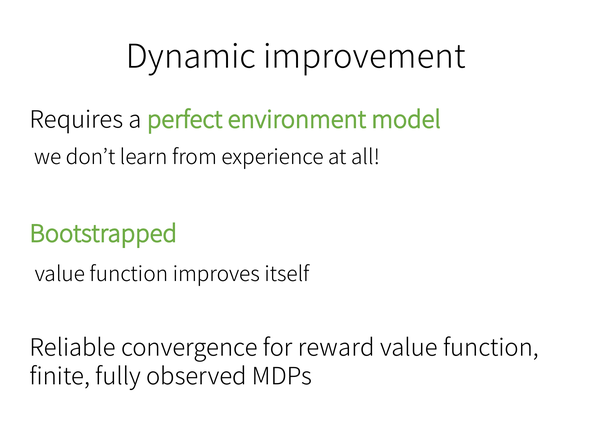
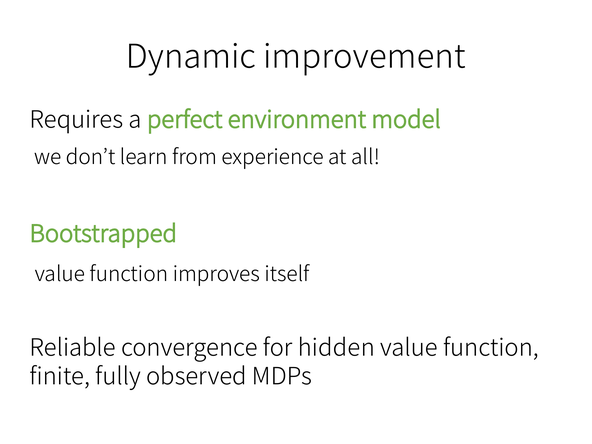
reward: reward -> hidden (336, 348)
